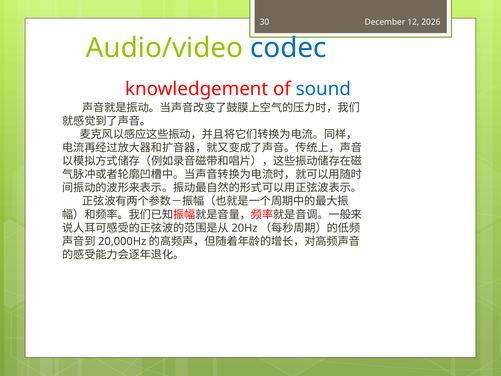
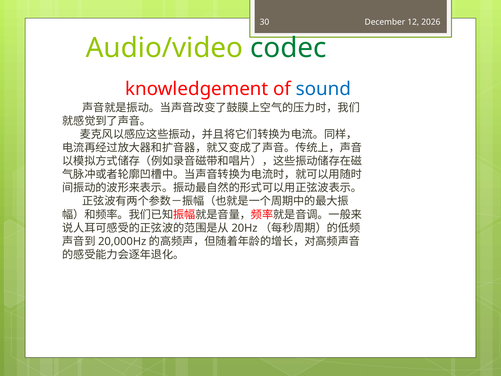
codec colour: blue -> green (288, 48)
